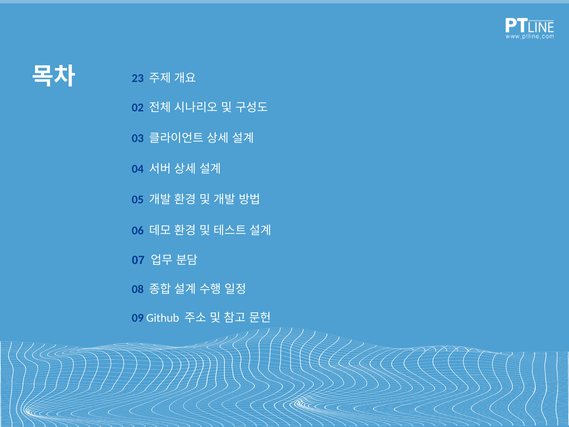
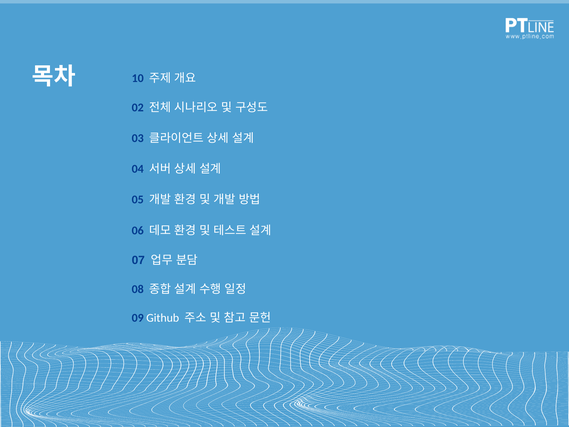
23: 23 -> 10 (138, 78)
